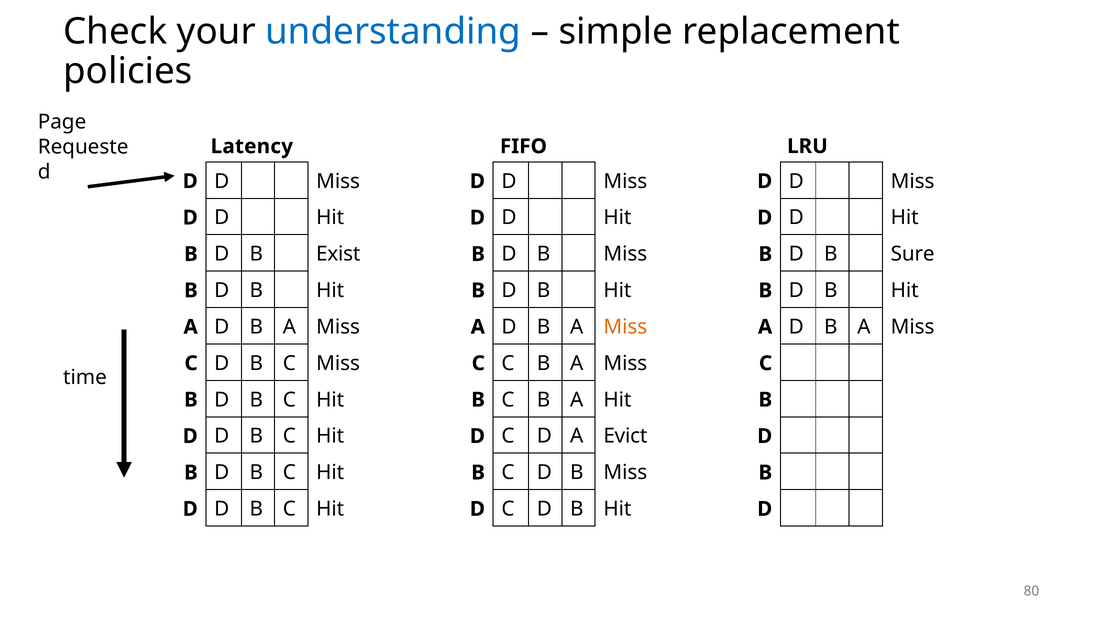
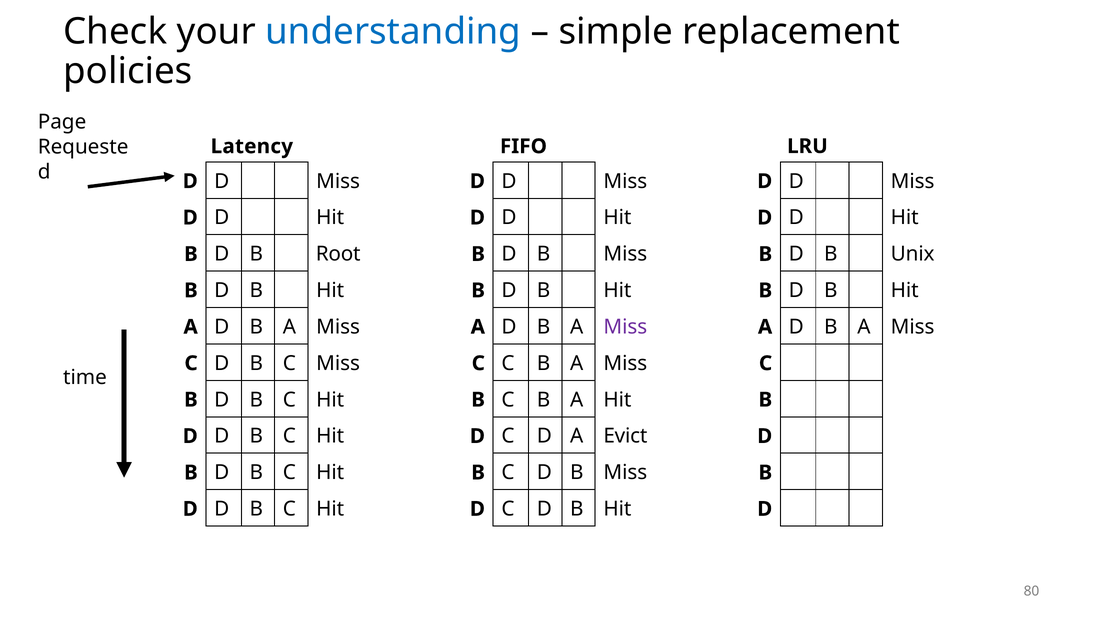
Exist: Exist -> Root (338, 254)
Sure: Sure -> Unix (913, 254)
Miss colour: orange -> purple (625, 327)
